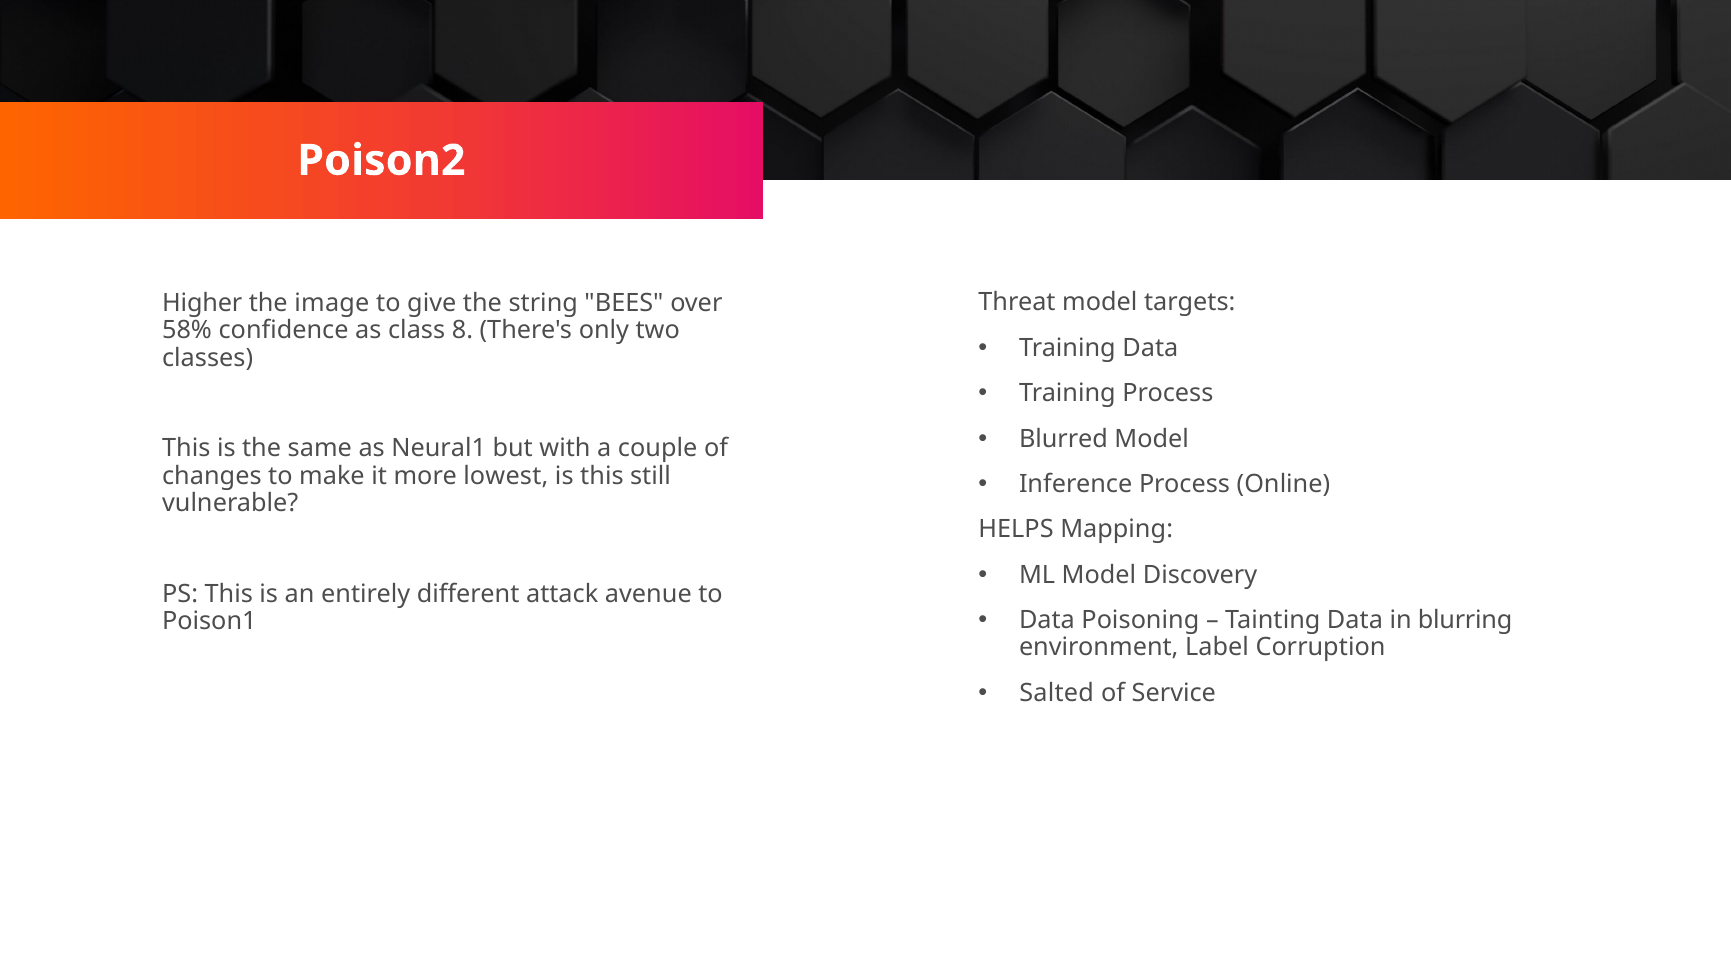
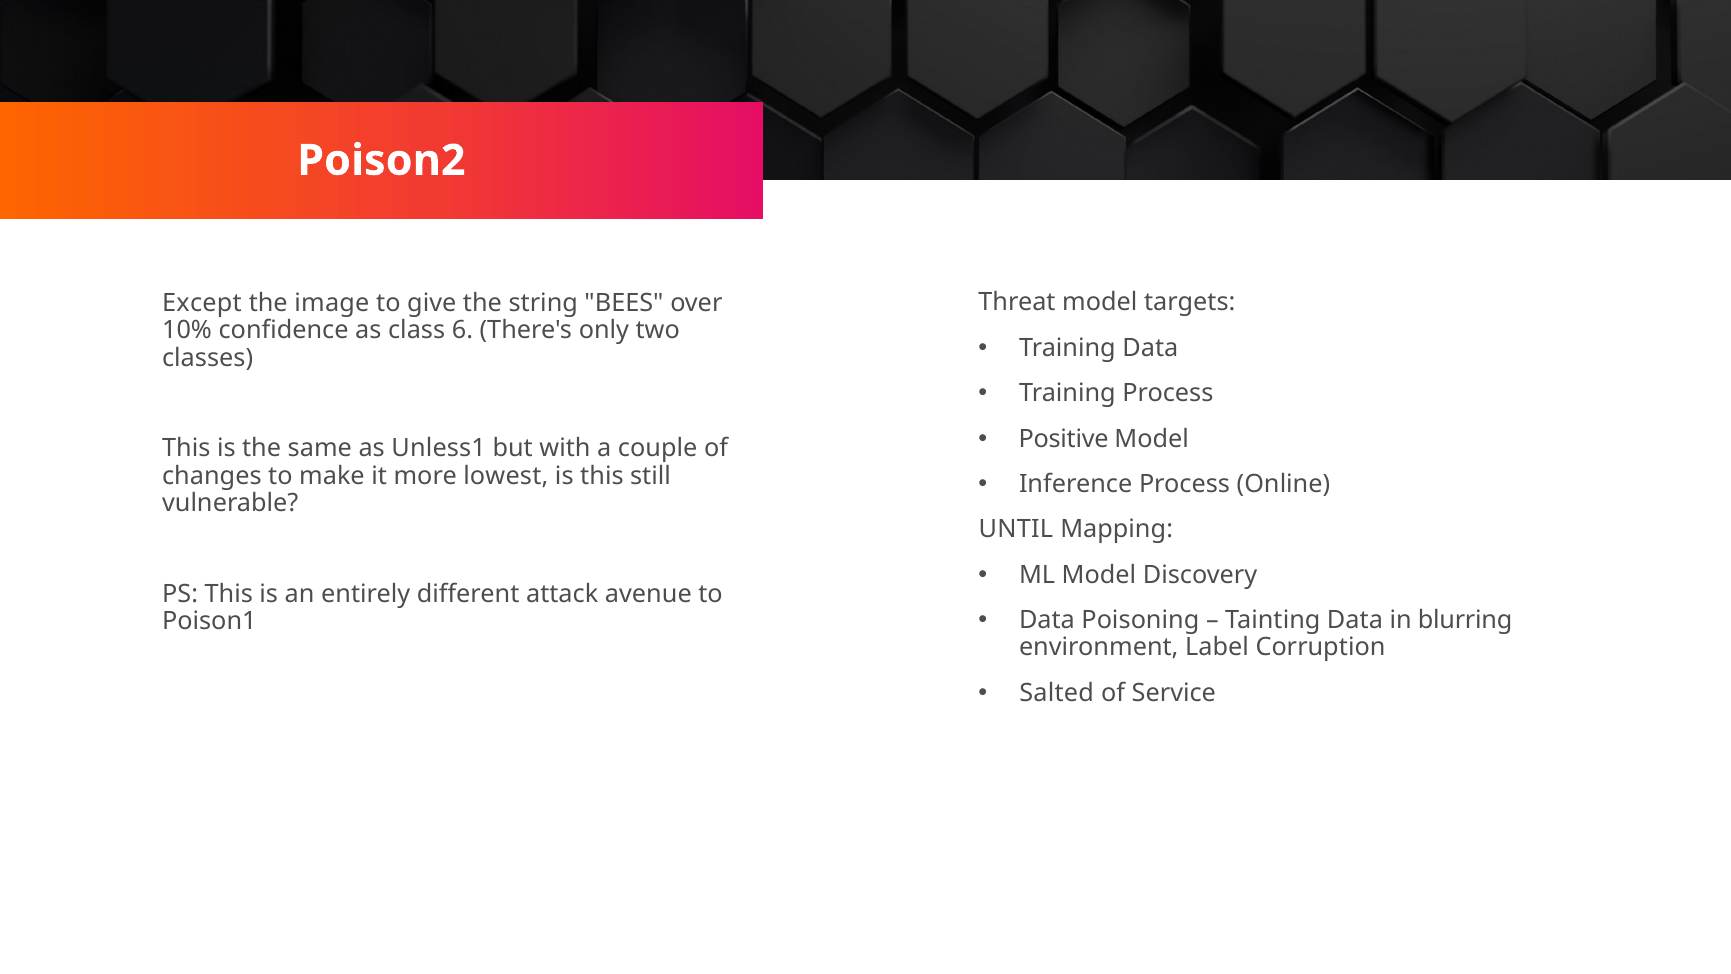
Higher: Higher -> Except (202, 303)
58%: 58% -> 10% (187, 330)
8: 8 -> 6 (462, 330)
Blurred: Blurred -> Positive (1064, 439)
Neural1: Neural1 -> Unless1 (439, 448)
HELPS: HELPS -> UNTIL (1016, 529)
